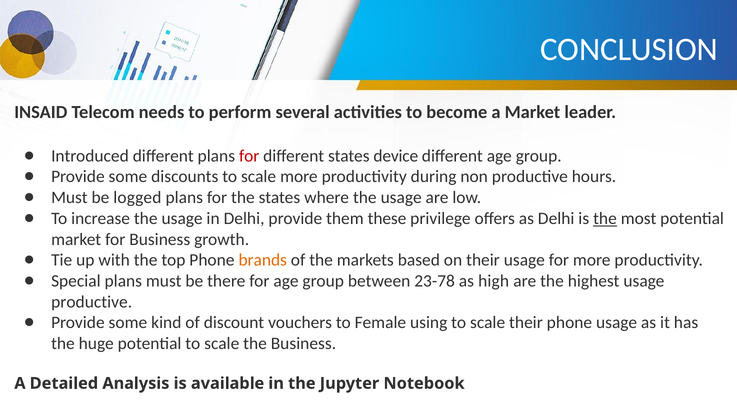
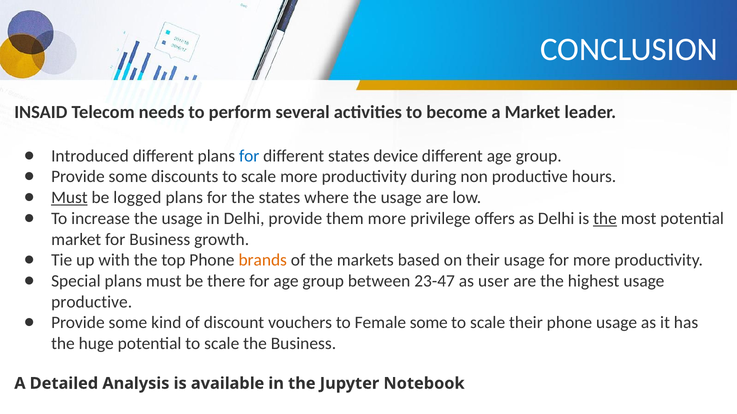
for colour: red -> blue (249, 156)
Must underline: none -> present (69, 198)
them these: these -> more (387, 219)
23-78: 23-78 -> 23-47 (435, 281)
high: high -> user (494, 281)
Female using: using -> some (429, 323)
